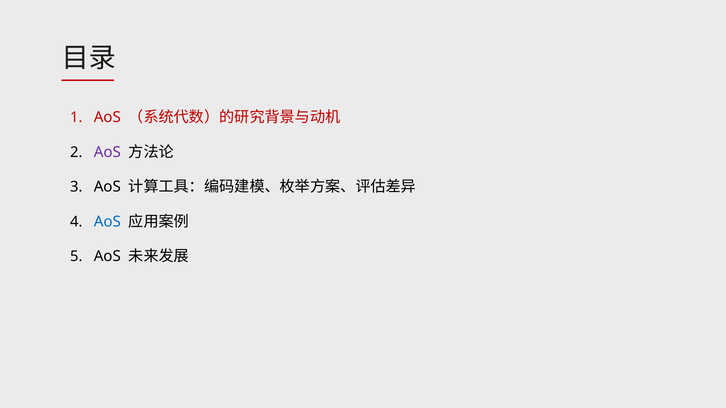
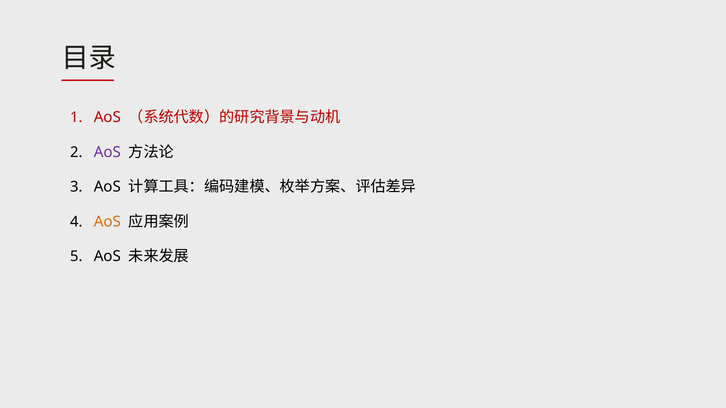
AoS colour: blue -> orange (107, 222)
